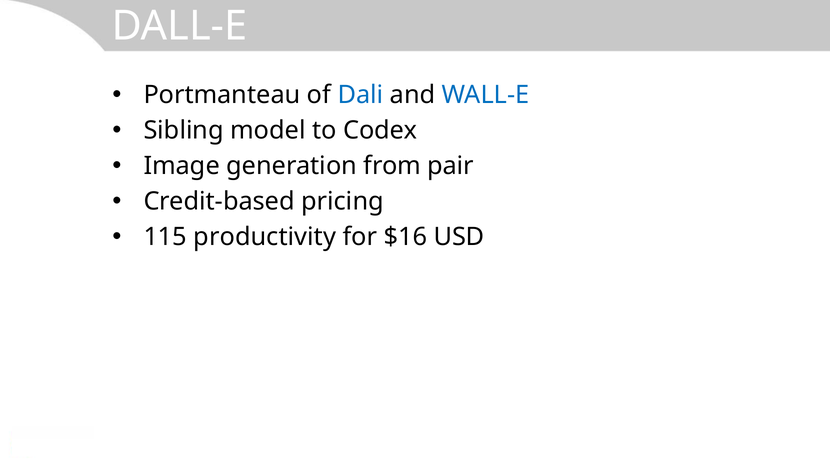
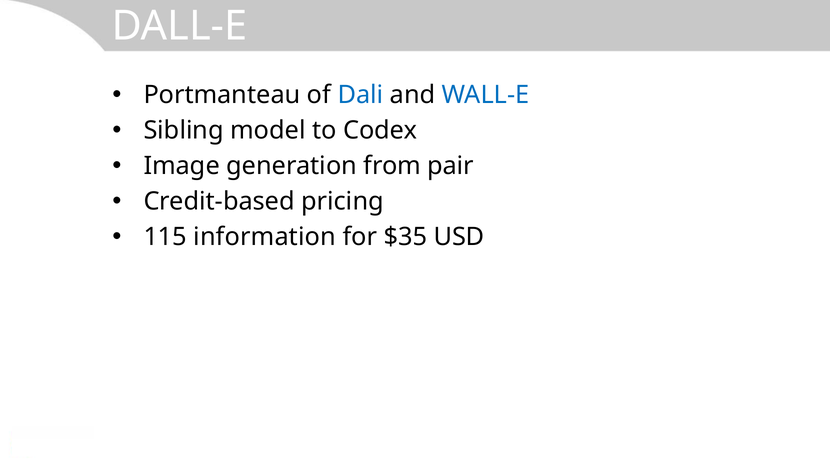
productivity: productivity -> information (265, 237)
$16: $16 -> $35 (405, 237)
